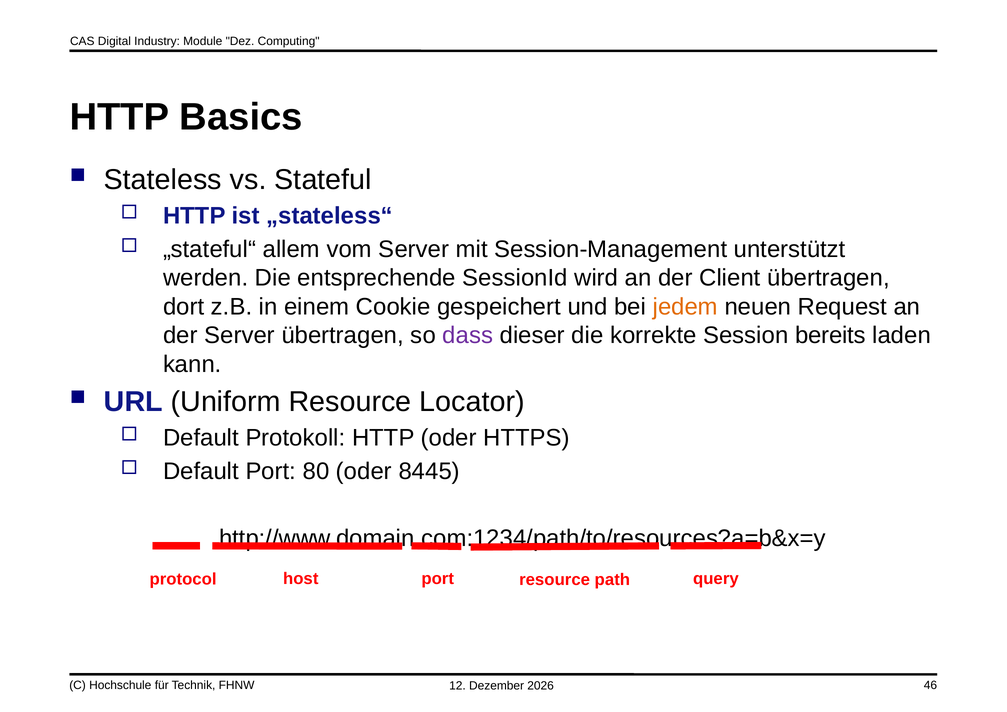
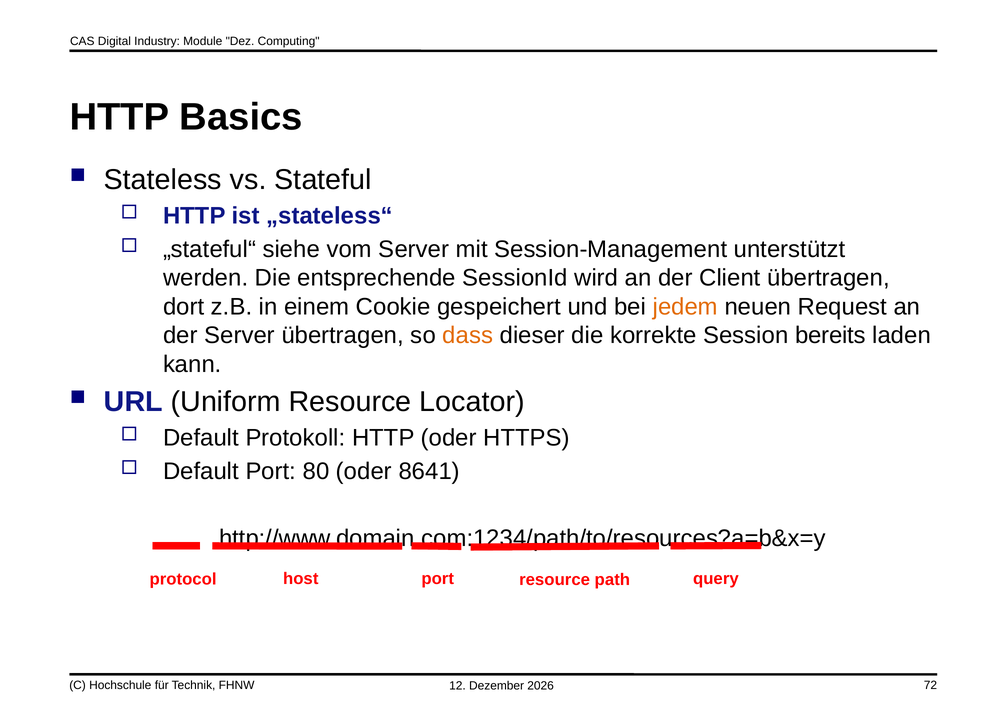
allem: allem -> siehe (291, 249)
dass colour: purple -> orange (468, 336)
8445: 8445 -> 8641 (429, 471)
46: 46 -> 72 (930, 685)
